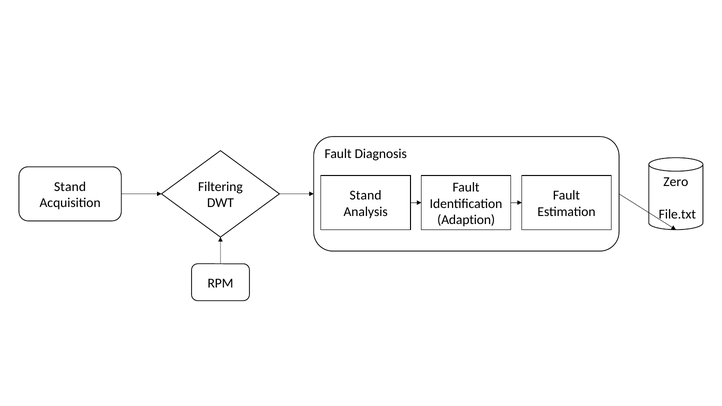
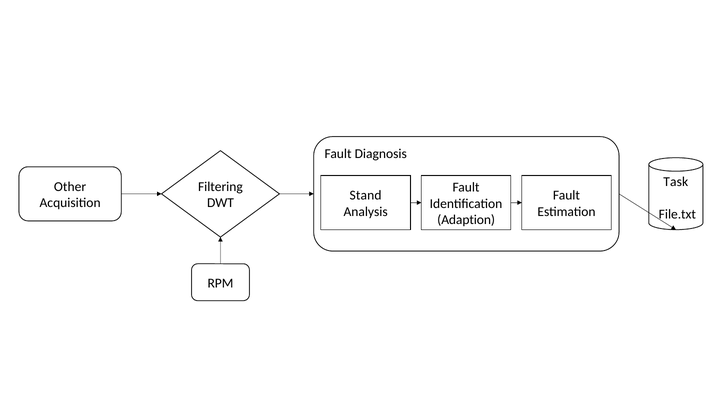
Zero: Zero -> Task (676, 182)
Stand: Stand -> Other (70, 187)
